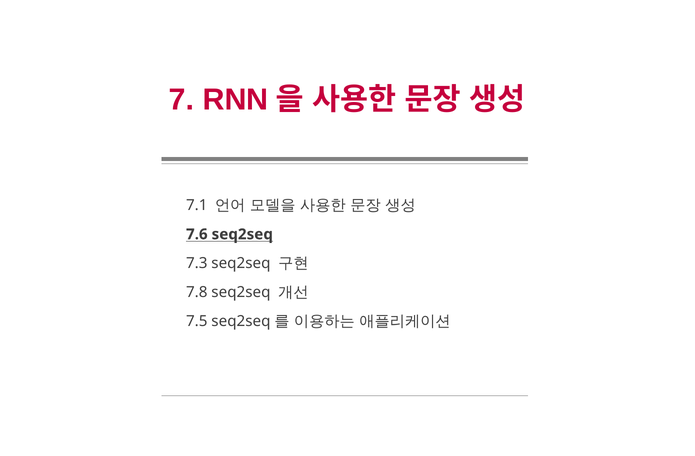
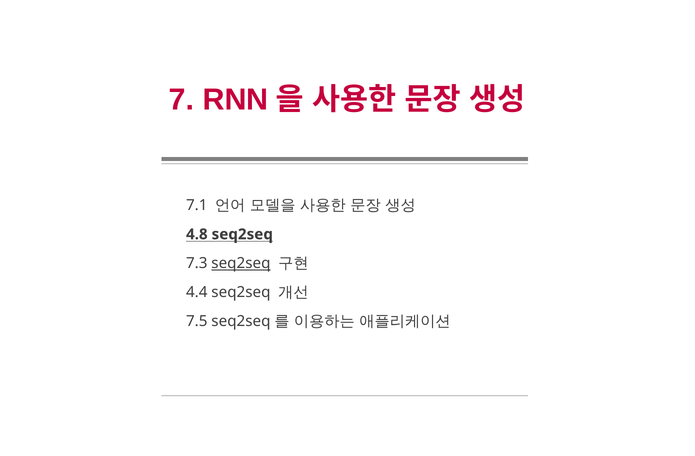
7.6: 7.6 -> 4.8 (197, 235)
seq2seq underline: none -> present (241, 264)
7.8: 7.8 -> 4.4 (197, 293)
